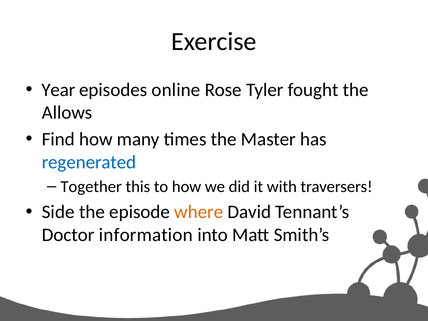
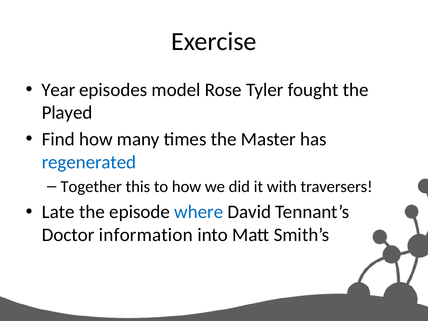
online: online -> model (176, 90)
Allows: Allows -> Played (67, 113)
Side: Side -> Late (58, 212)
where colour: orange -> blue (199, 212)
